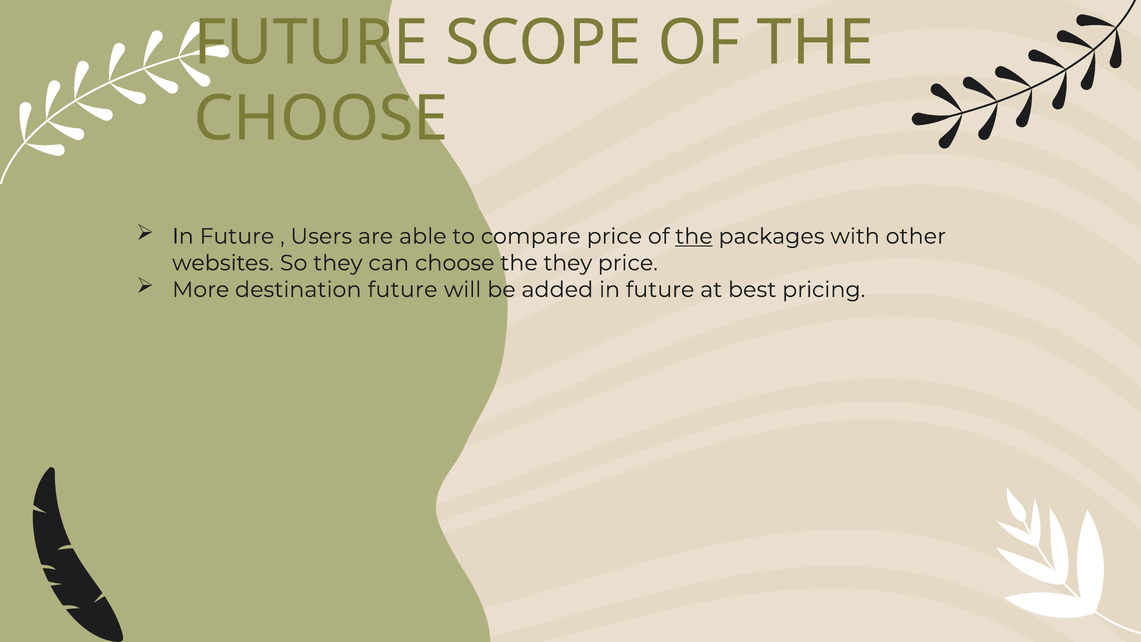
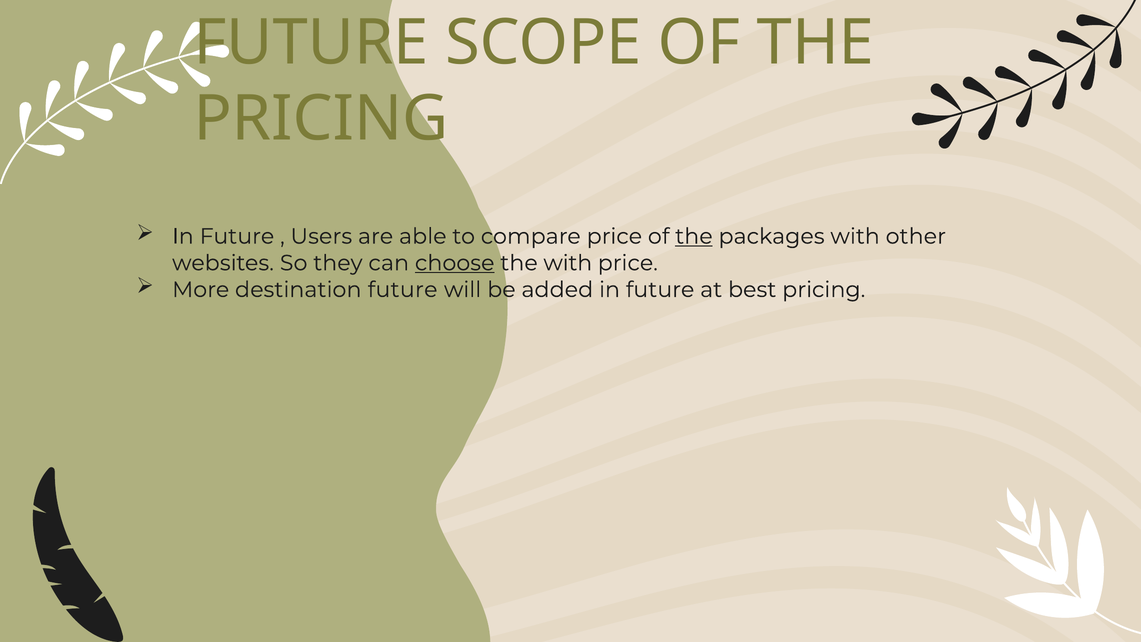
CHOOSE: CHOOSE -> PRICING (321, 119)
choose underline: none -> present (455, 263)
the they: they -> with (568, 263)
